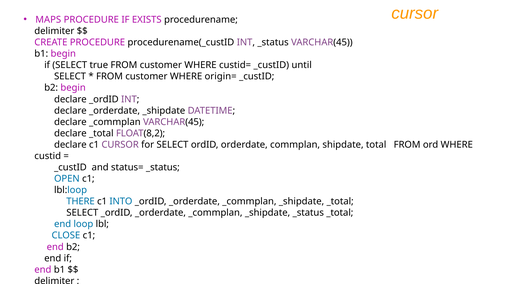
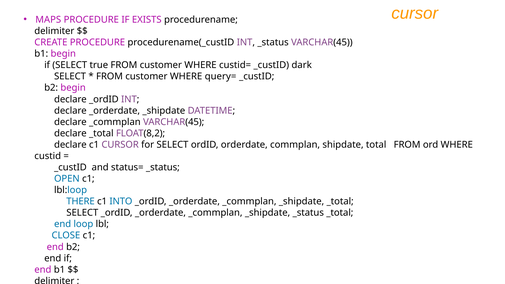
until: until -> dark (302, 65)
origin=: origin= -> query= (221, 77)
